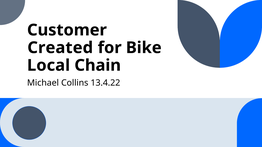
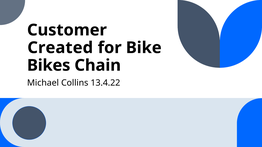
Local: Local -> Bikes (49, 65)
